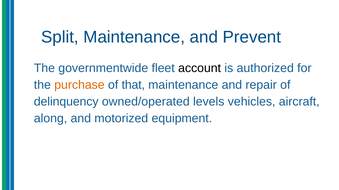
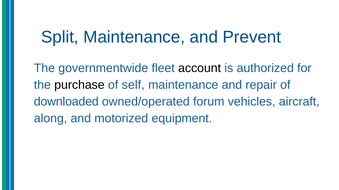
purchase colour: orange -> black (79, 85)
that: that -> self (133, 85)
delinquency: delinquency -> downloaded (66, 102)
levels: levels -> forum (209, 102)
